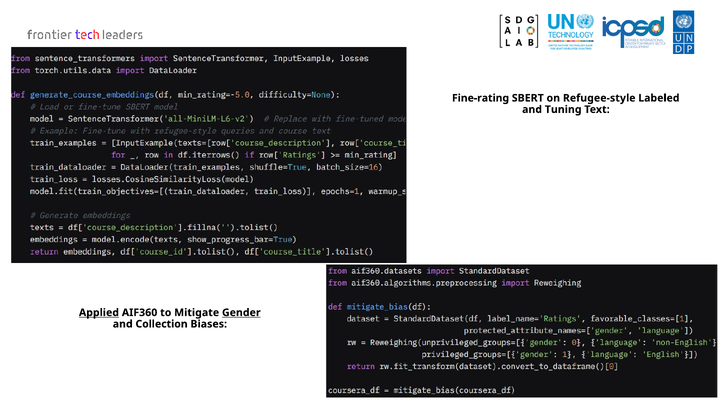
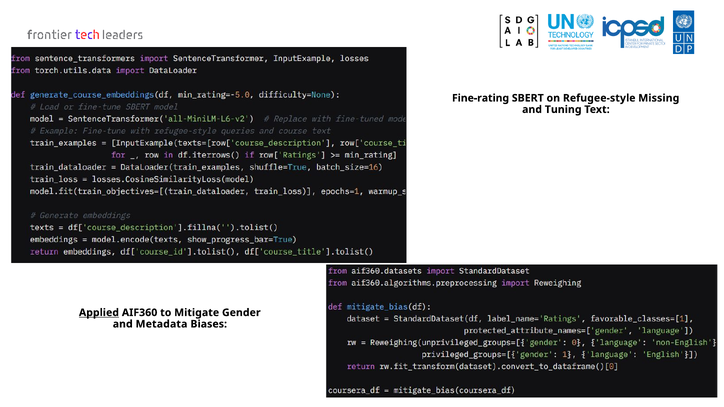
Labeled: Labeled -> Missing (659, 98)
Gender underline: present -> none (241, 313)
Collection: Collection -> Metadata (161, 324)
